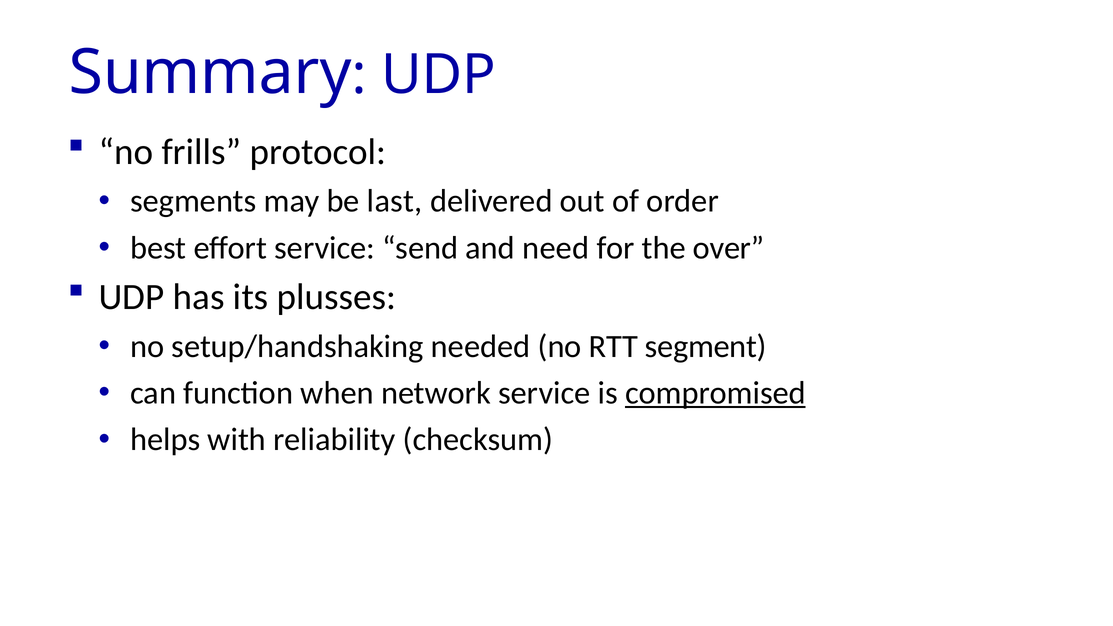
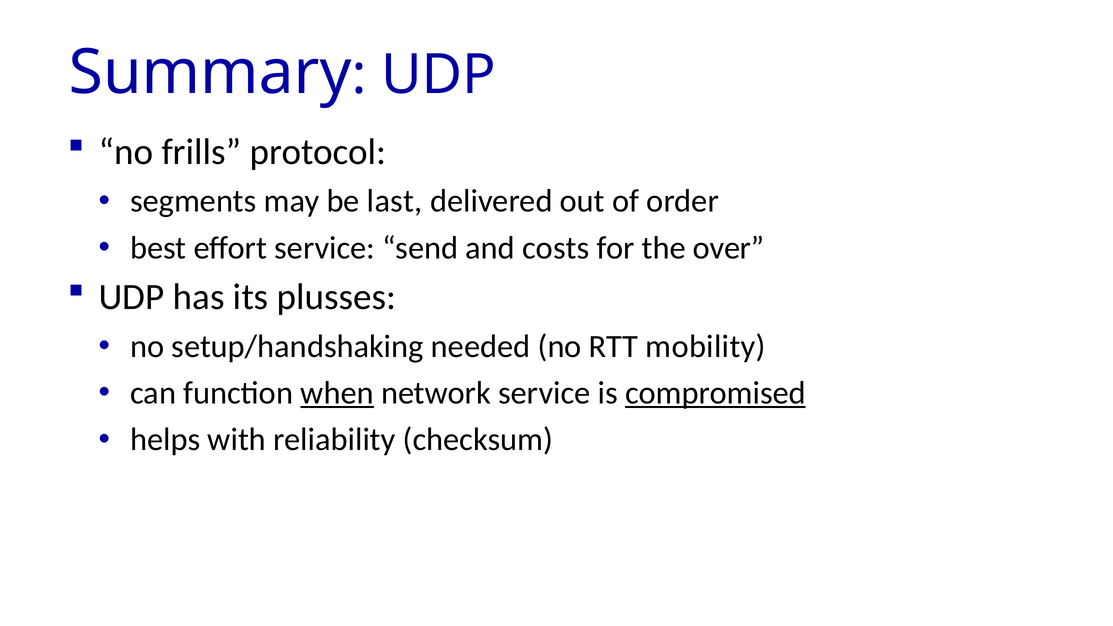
need: need -> costs (556, 248)
segment: segment -> mobility (705, 346)
when underline: none -> present (337, 393)
